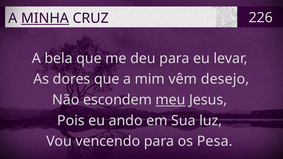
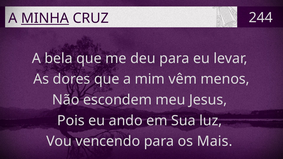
226: 226 -> 244 (261, 18)
desejo: desejo -> menos (225, 79)
meu underline: present -> none (170, 100)
Pesa: Pesa -> Mais (215, 141)
